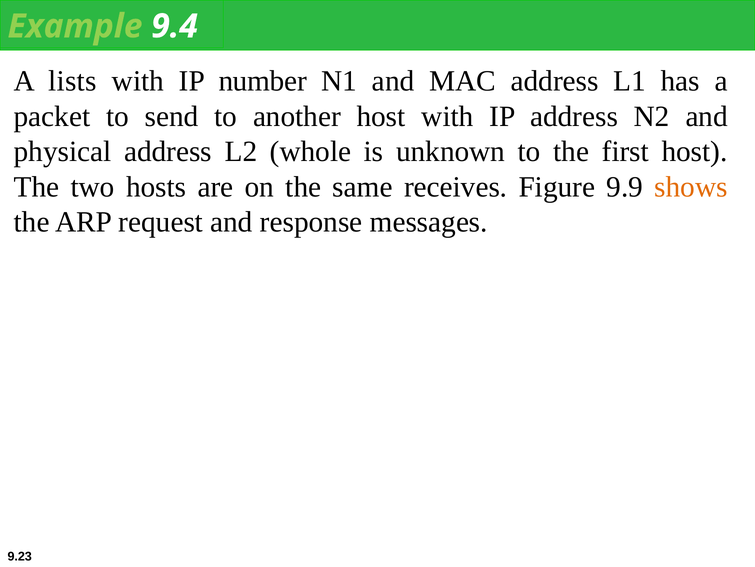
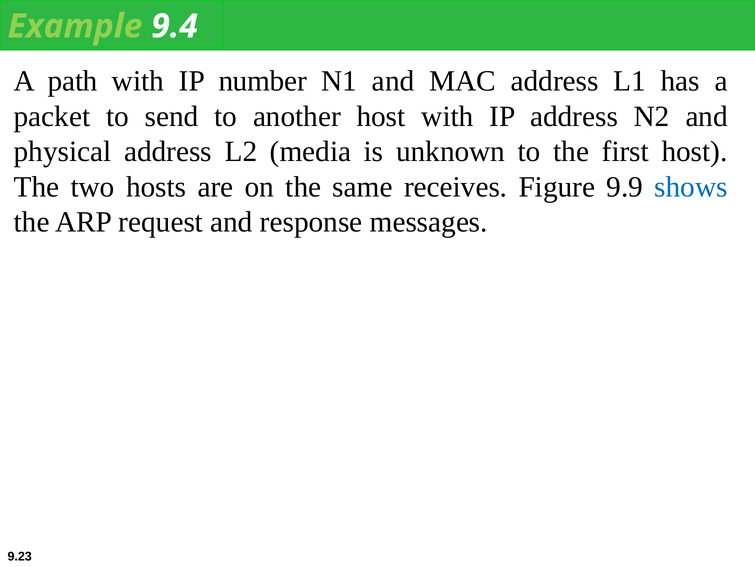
lists: lists -> path (73, 81)
whole: whole -> media (310, 151)
shows colour: orange -> blue (691, 187)
